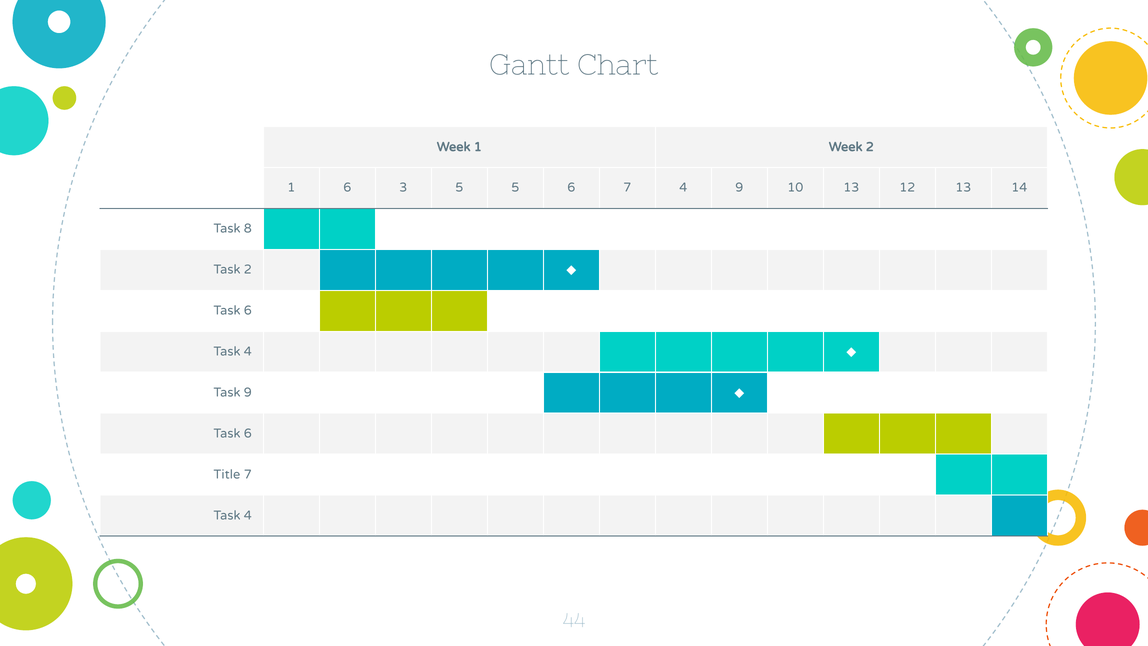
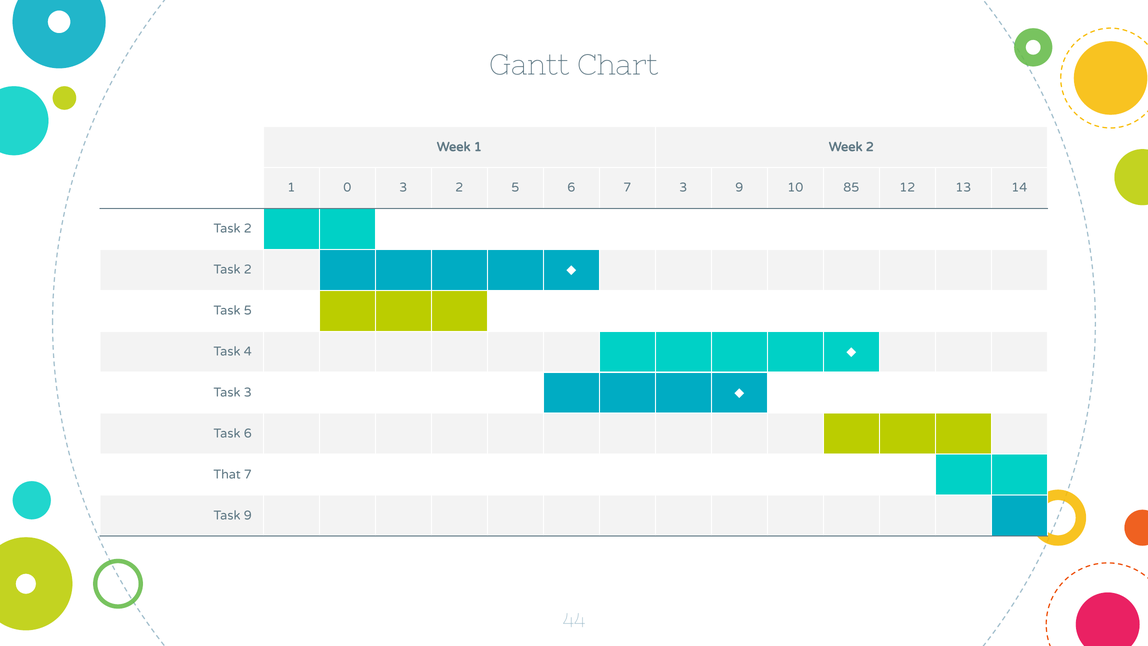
1 6: 6 -> 0 (347, 188)
3 5: 5 -> 2 (459, 188)
7 4: 4 -> 3 (683, 188)
10 13: 13 -> 85 (851, 188)
8: 8 -> 2 (248, 229)
6: 6 -> 5 (248, 311)
Task 9: 9 -> 3 (248, 392)
Title: Title -> That (227, 474)
4: 4 -> 9 (248, 515)
